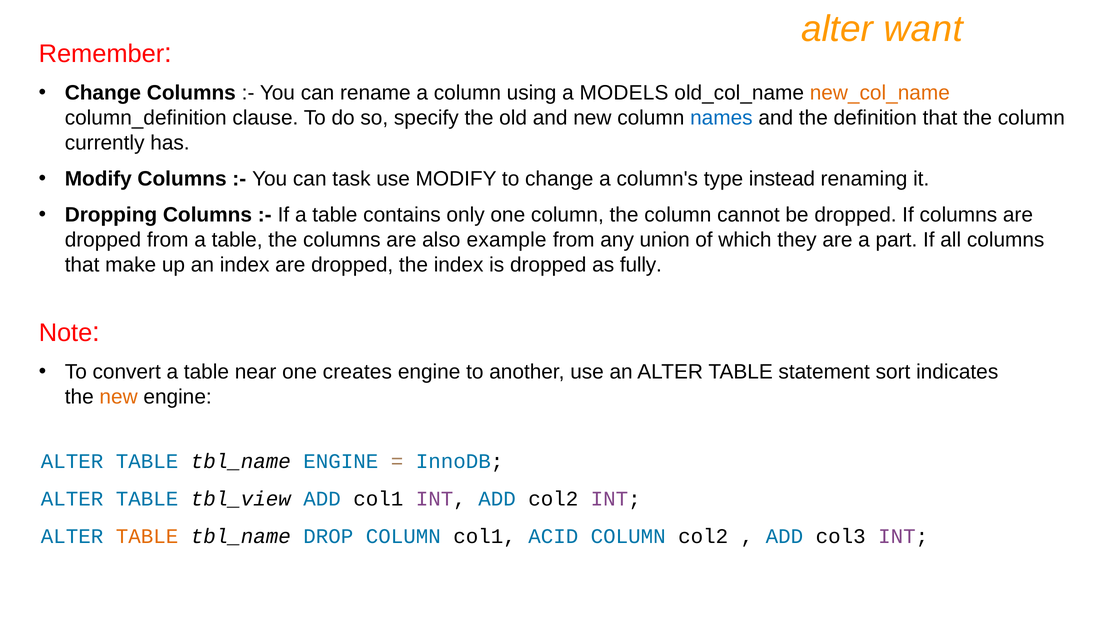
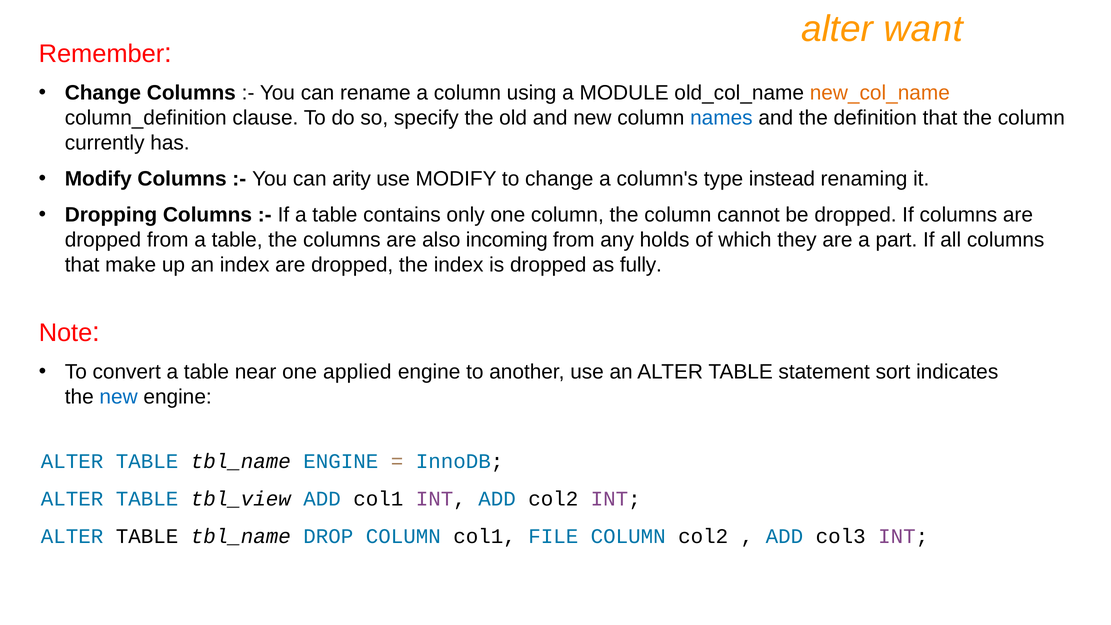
MODELS: MODELS -> MODULE (624, 93)
task: task -> arity (352, 179)
example: example -> incoming (507, 240)
union: union -> holds (665, 240)
creates: creates -> applied (357, 372)
new colour: orange -> blue (119, 397)
TABLE colour: orange -> black (147, 536)
ACID: ACID -> FILE (553, 536)
